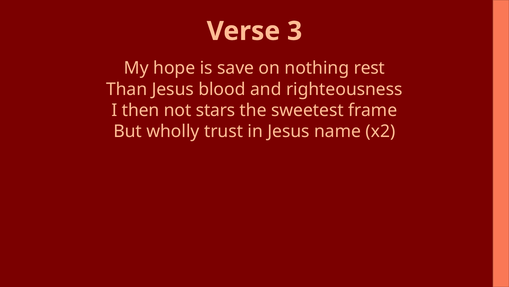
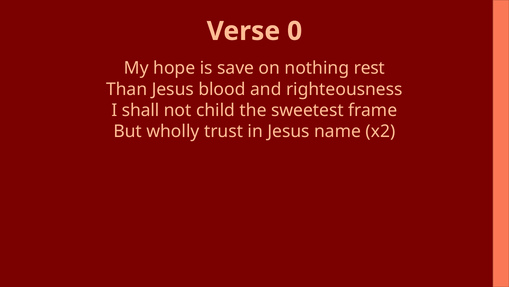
3: 3 -> 0 (295, 31)
then: then -> shall (141, 110)
stars: stars -> child (216, 110)
